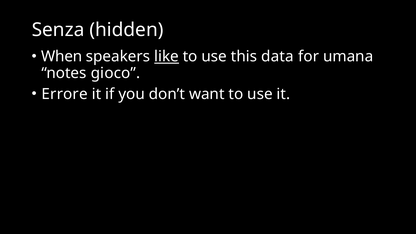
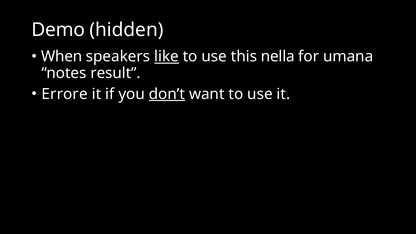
Senza: Senza -> Demo (58, 30)
data: data -> nella (278, 57)
gioco: gioco -> result (116, 73)
don’t underline: none -> present (167, 94)
